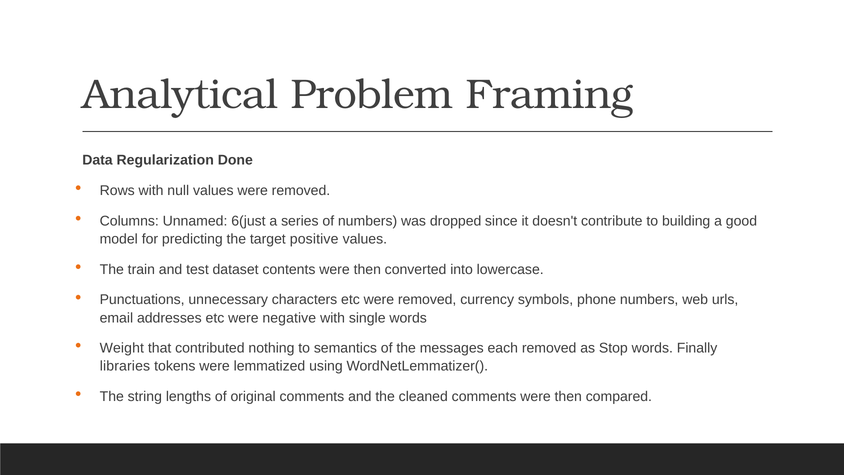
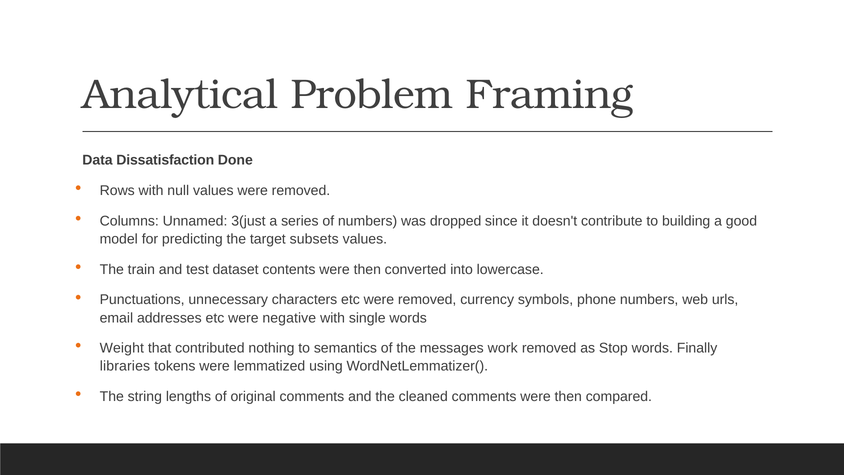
Regularization: Regularization -> Dissatisfaction (165, 160)
6(just: 6(just -> 3(just (248, 221)
positive: positive -> subsets (314, 239)
each: each -> work (503, 348)
